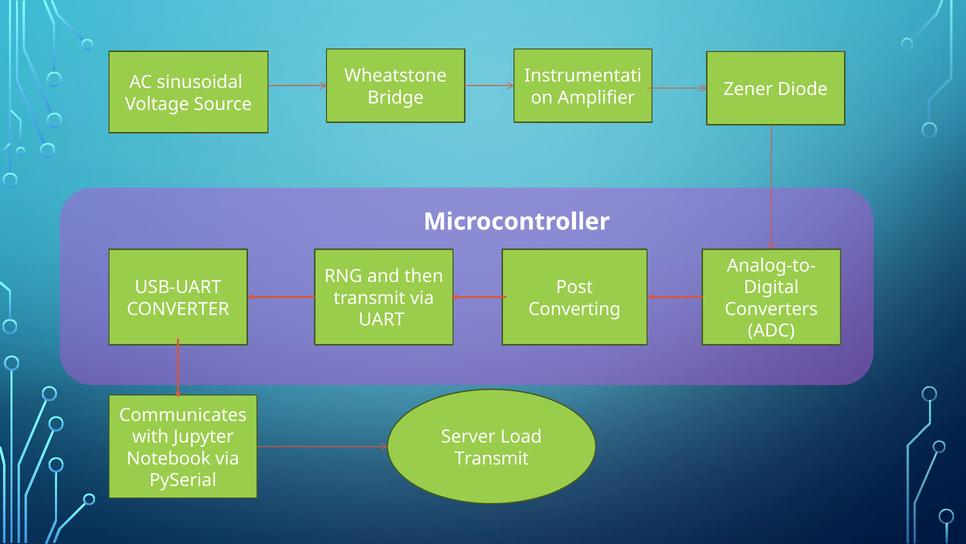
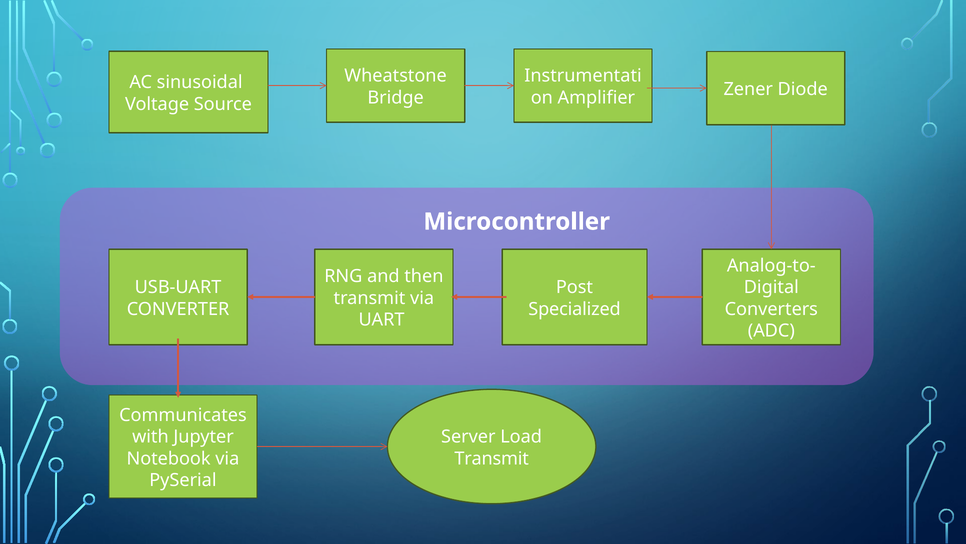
Converting: Converting -> Specialized (575, 309)
